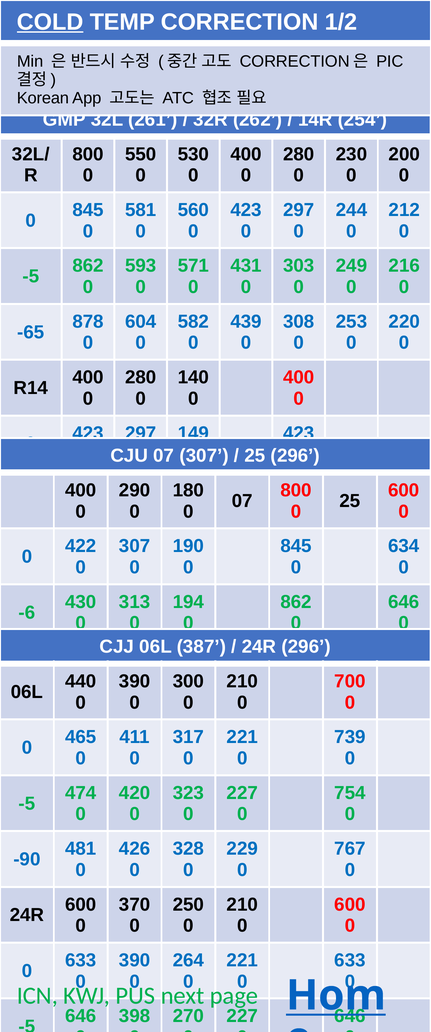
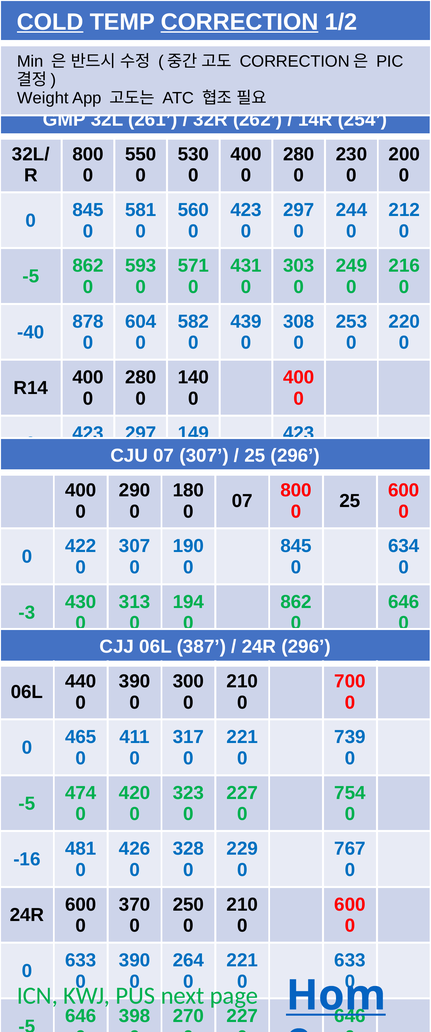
CORRECTION underline: none -> present (240, 22)
Korean: Korean -> Weight (43, 98)
-65: -65 -> -40 (31, 332)
-6: -6 -> -3 (27, 612)
-90: -90 -> -16 (27, 859)
